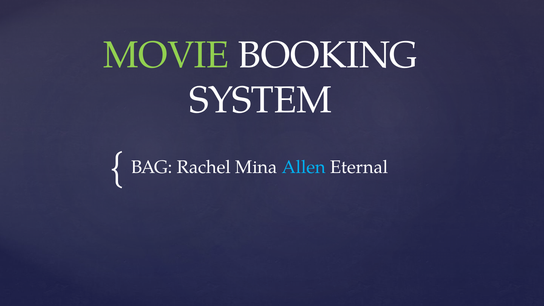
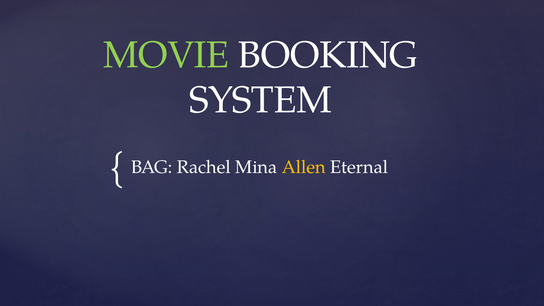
Allen colour: light blue -> yellow (304, 167)
